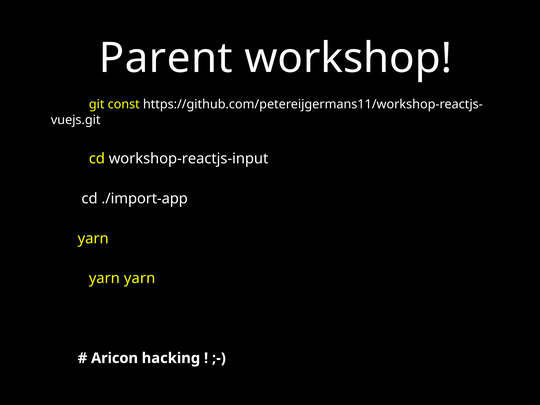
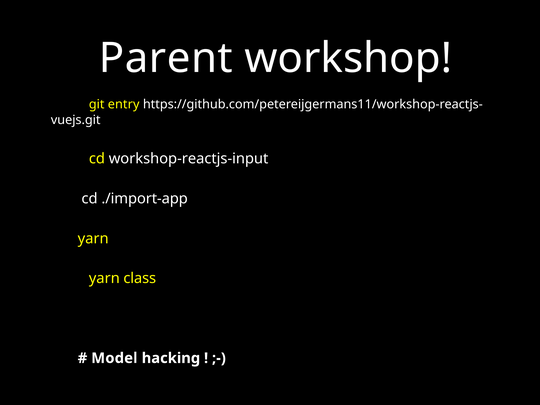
const: const -> entry (124, 104)
yarn: yarn -> class (140, 278)
Aricon: Aricon -> Model (114, 358)
